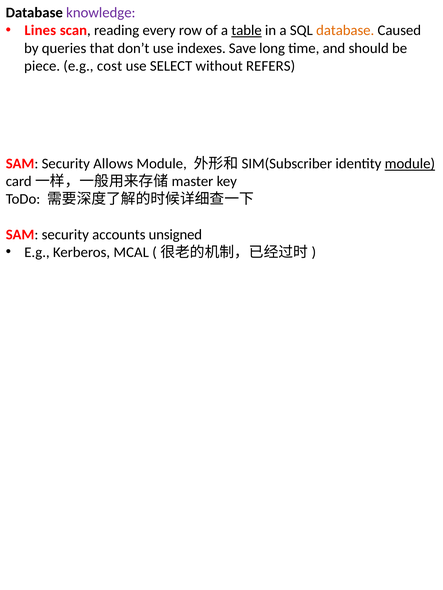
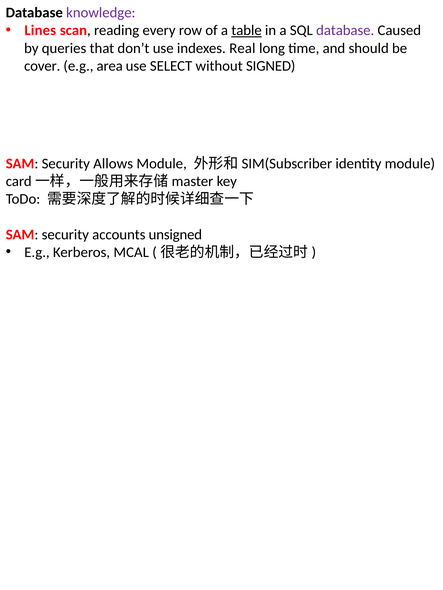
database colour: orange -> purple (345, 30)
Save: Save -> Real (242, 48)
piece: piece -> cover (42, 66)
cost: cost -> area (110, 66)
REFERS: REFERS -> SIGNED (271, 66)
module underline: present -> none (410, 164)
